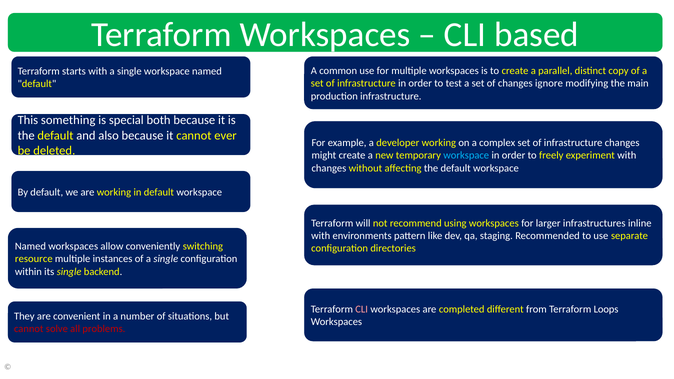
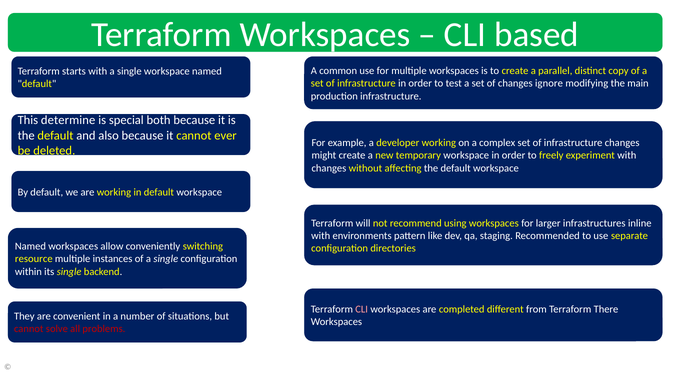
something: something -> determine (68, 120)
workspace colour: light blue -> white (466, 155)
Loops: Loops -> There (606, 309)
